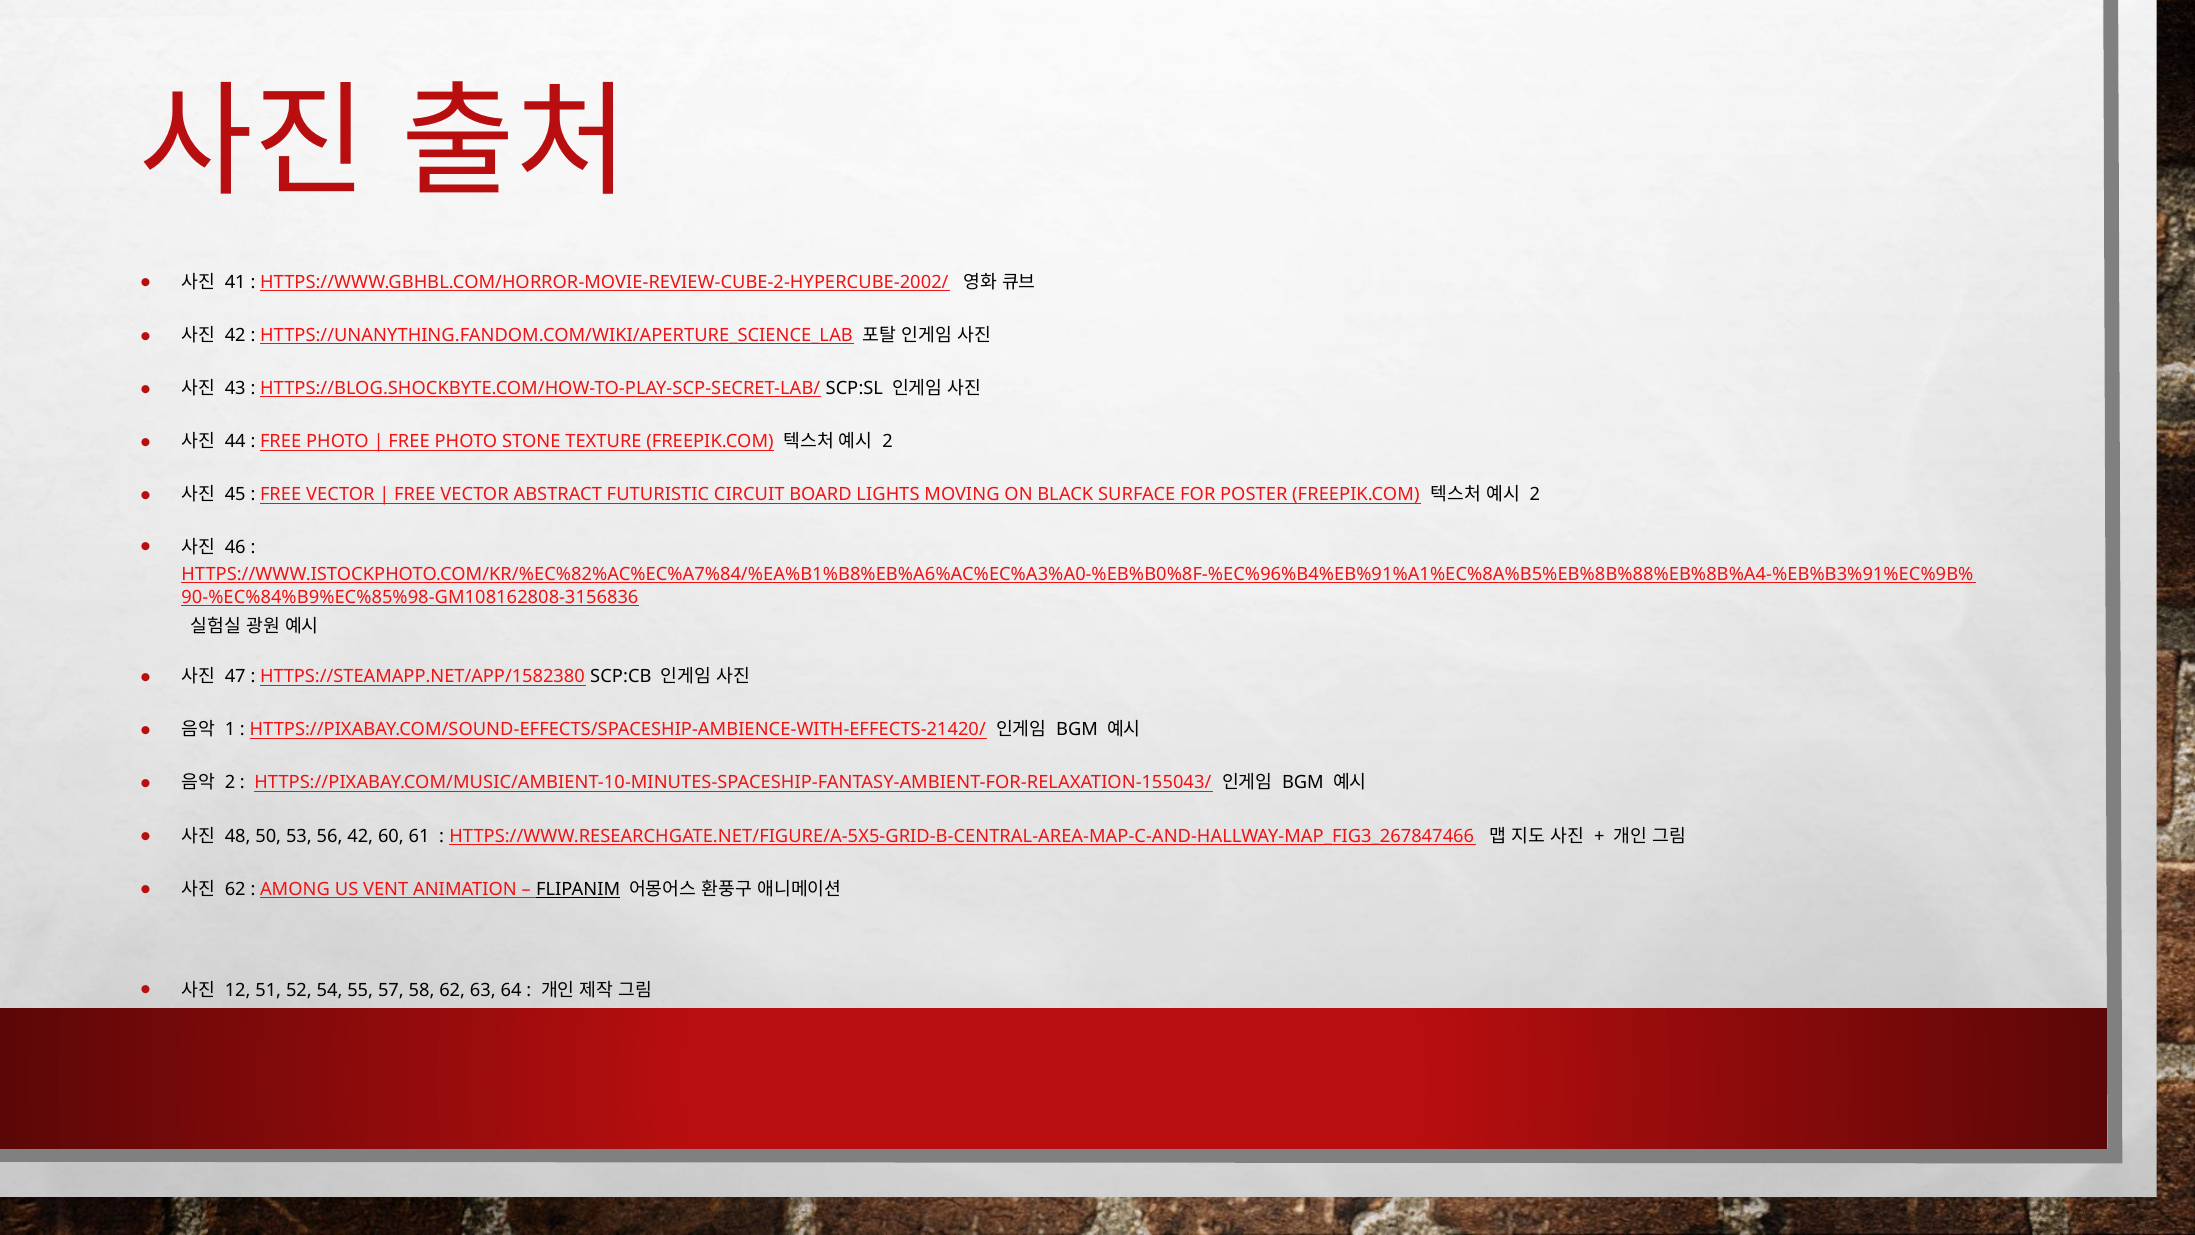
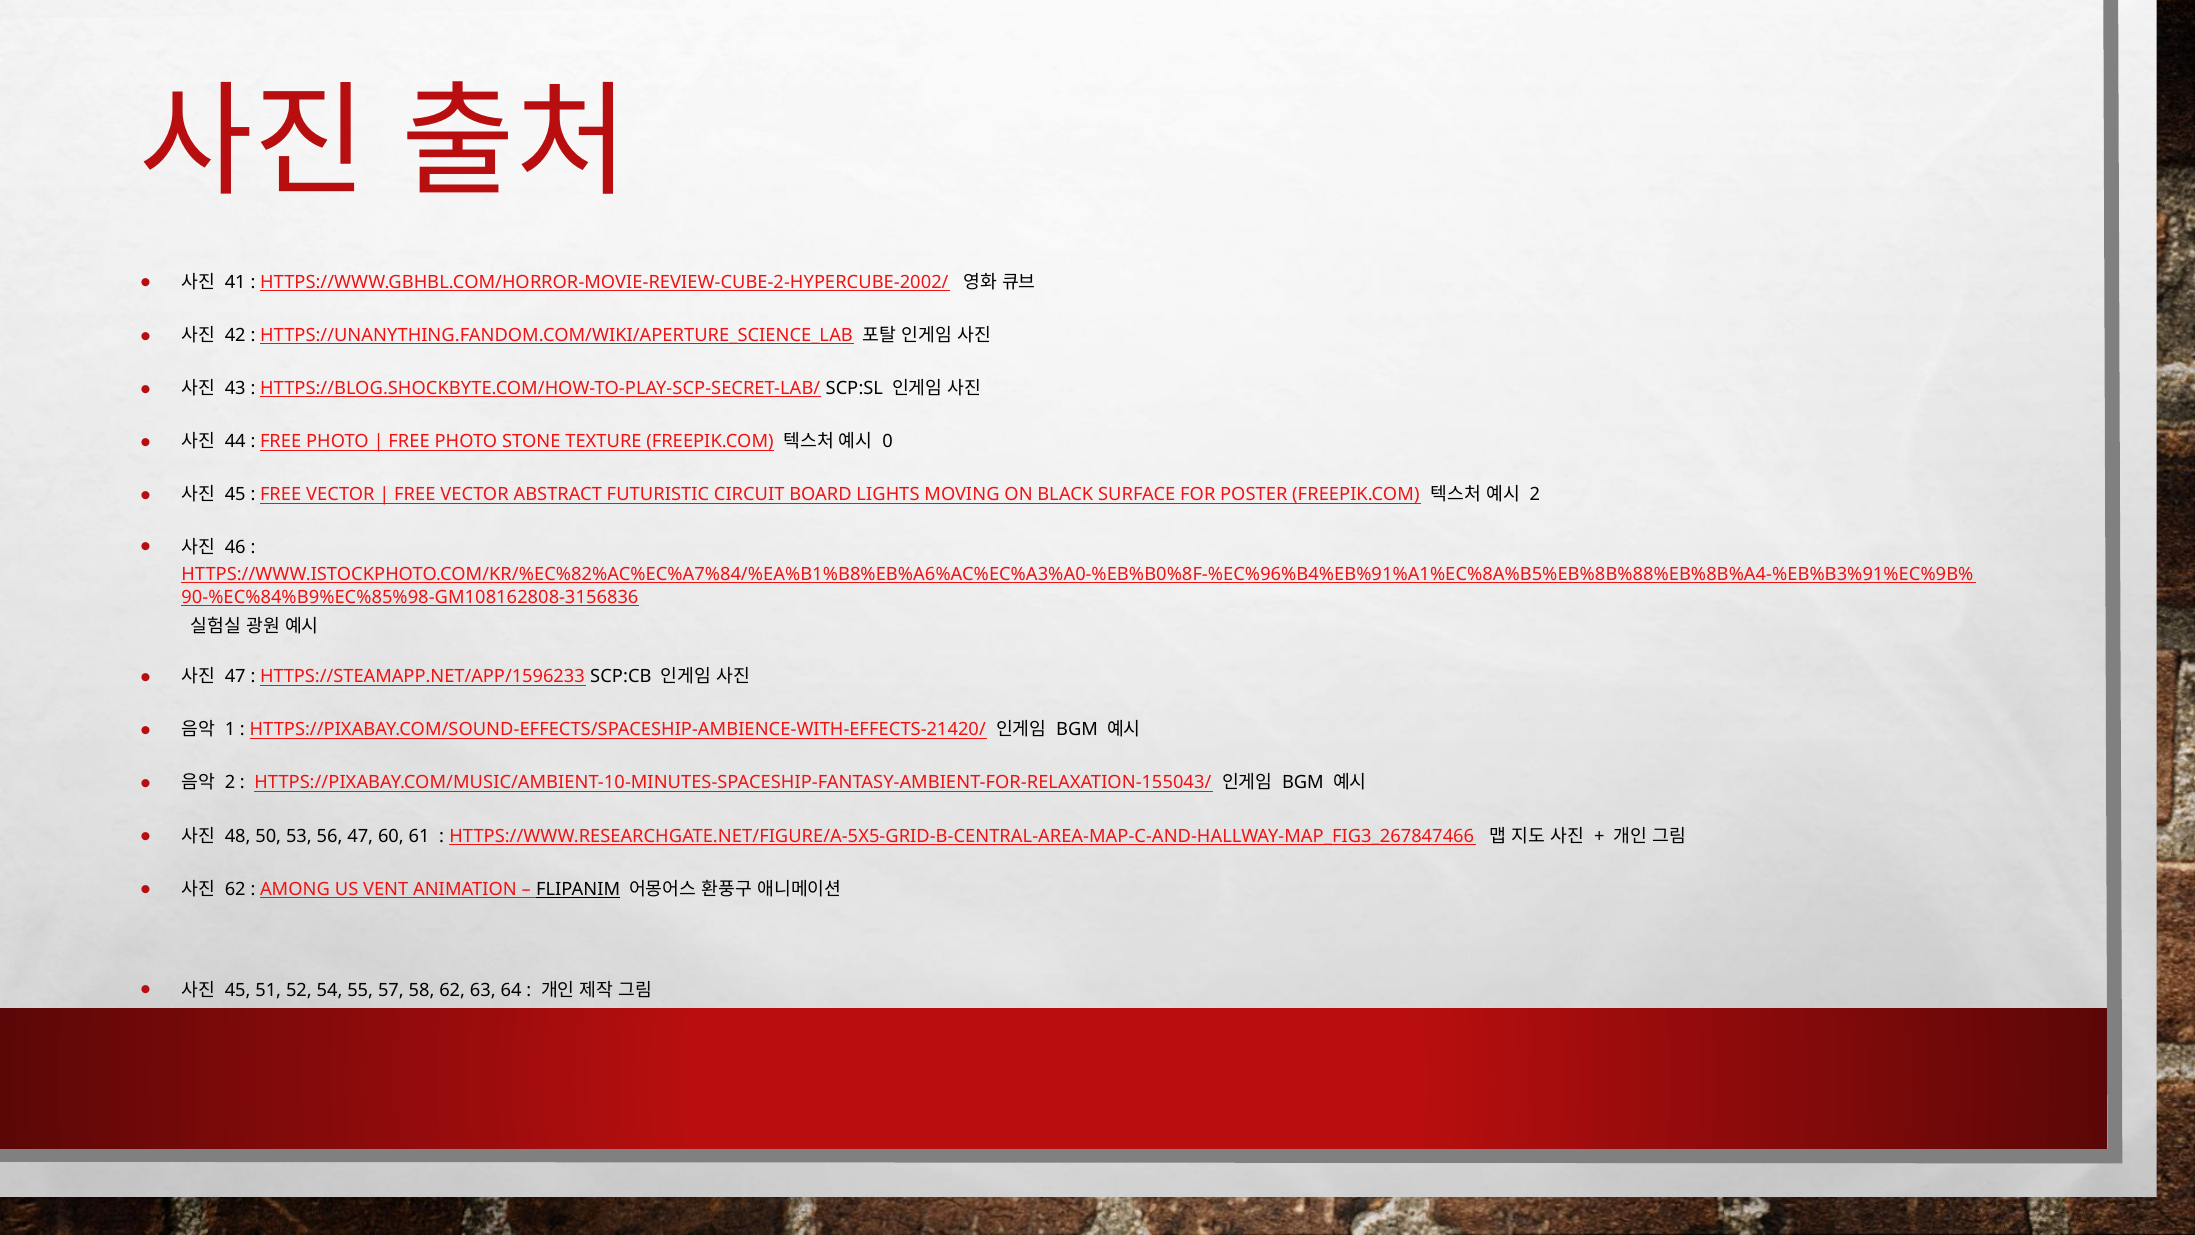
2: 2 -> 0 (888, 442)
HTTPS://STEAMAPP.NET/APP/1582380: HTTPS://STEAMAPP.NET/APP/1582380 -> HTTPS://STEAMAPP.NET/APP/1596233 (422, 677)
56 42: 42 -> 47 (360, 836)
12: 12 -> 45 (238, 990)
